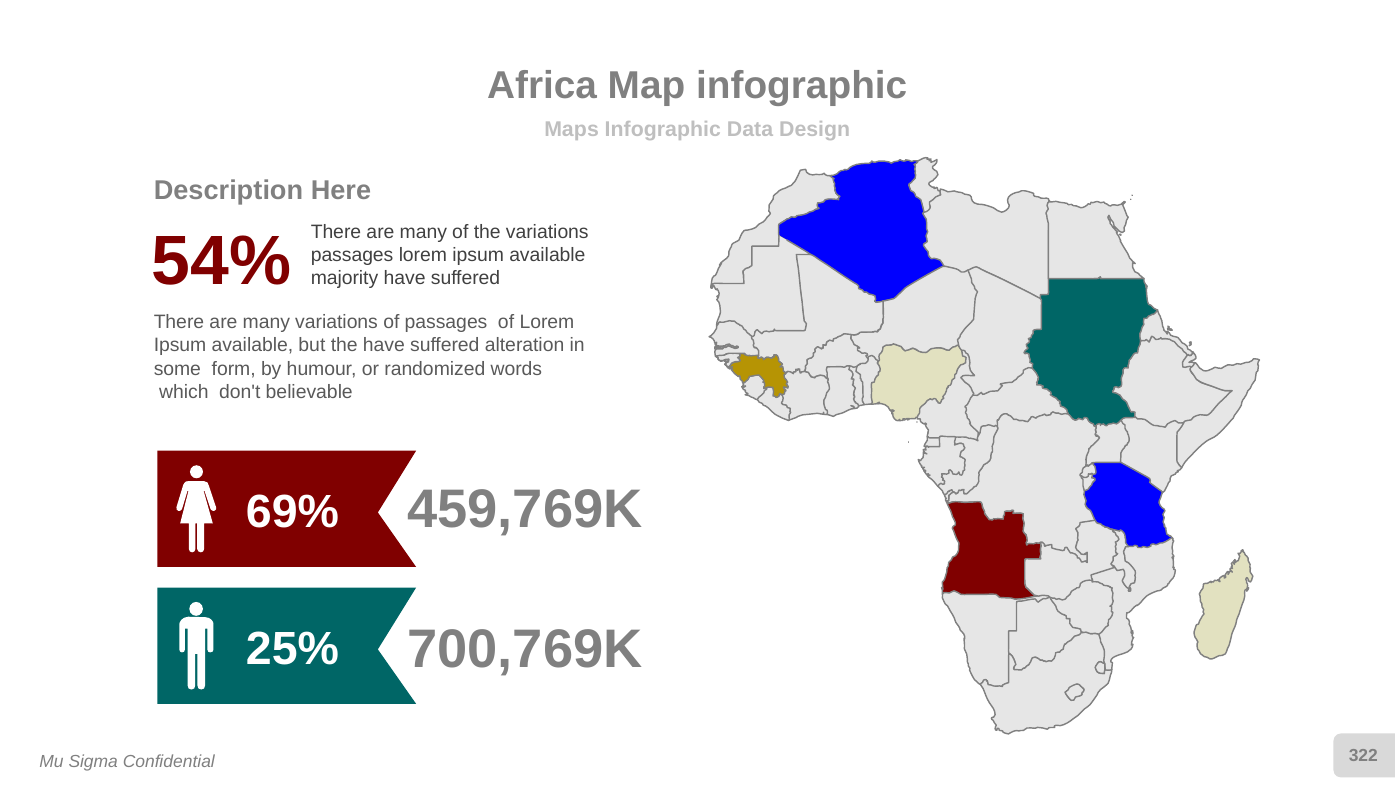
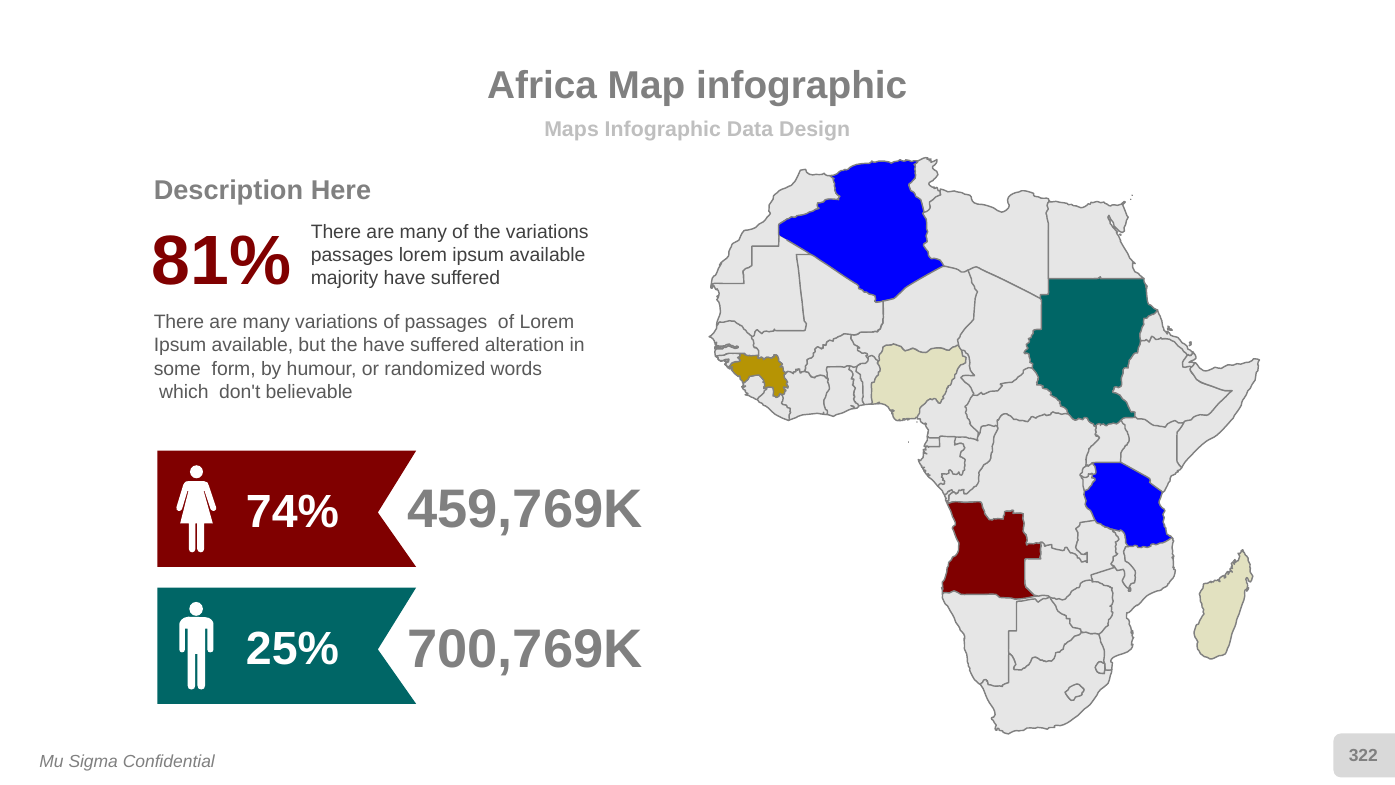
54%: 54% -> 81% (221, 261)
69%: 69% -> 74% (292, 512)
